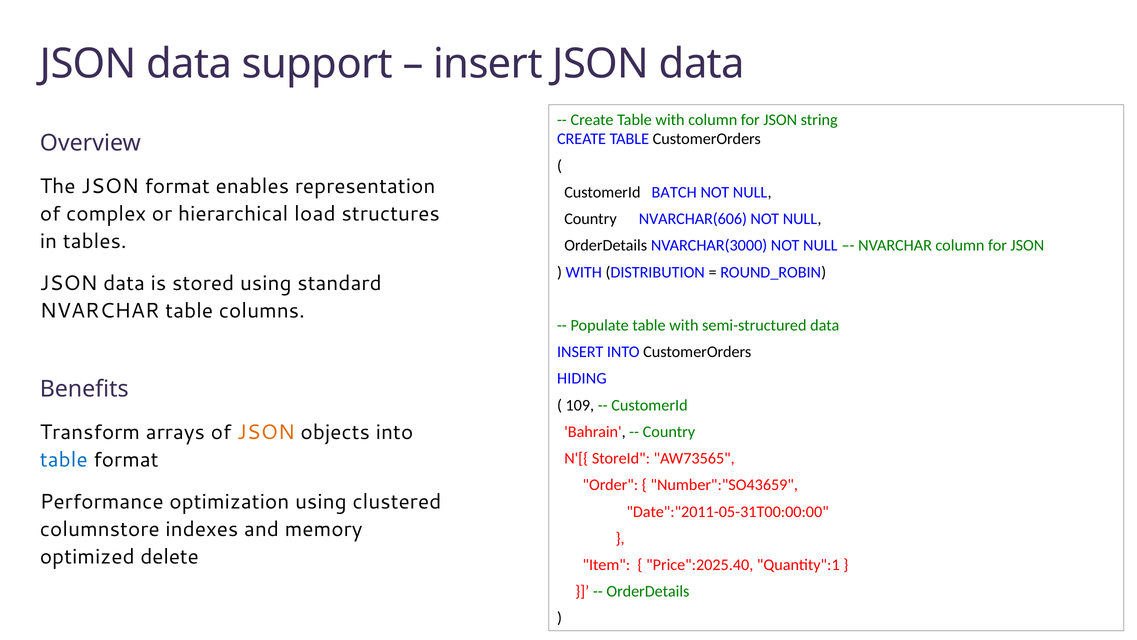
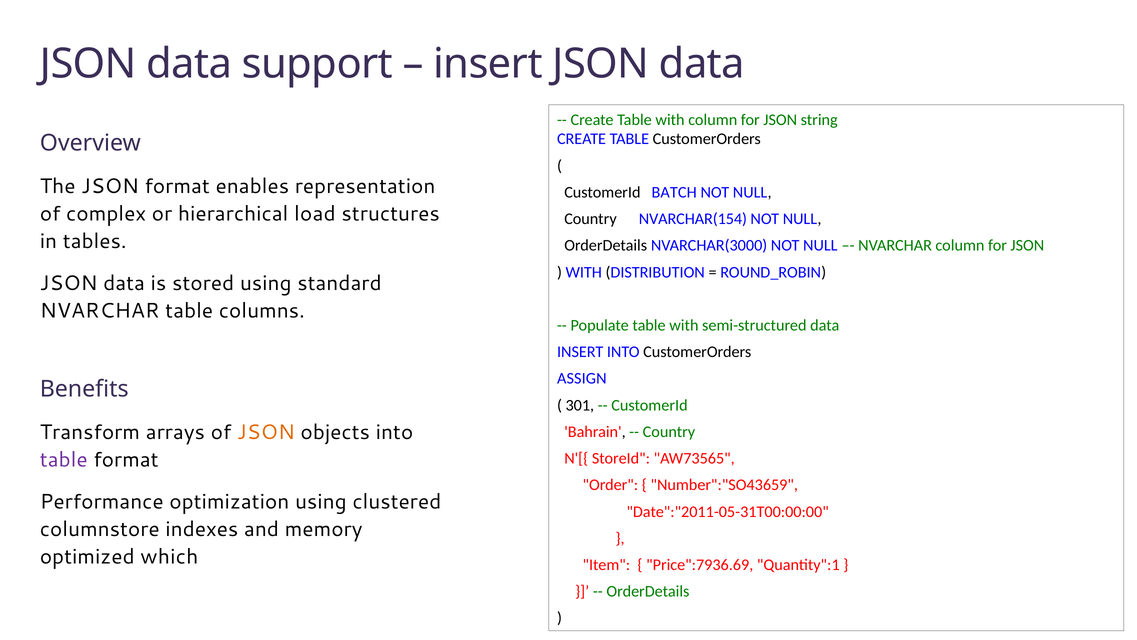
NVARCHAR(606: NVARCHAR(606 -> NVARCHAR(154 (693, 219)
HIDING: HIDING -> ASSIGN (582, 378)
109: 109 -> 301 (580, 405)
table colour: blue -> purple (64, 460)
delete: delete -> which (169, 557)
Price":2025.40: Price":2025.40 -> Price":7936.69 (700, 564)
